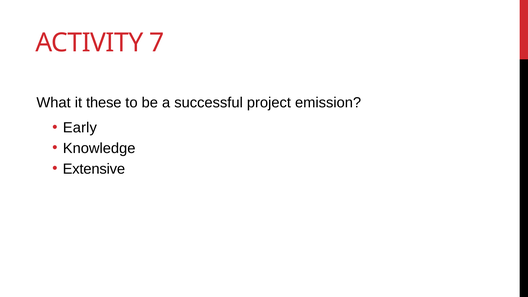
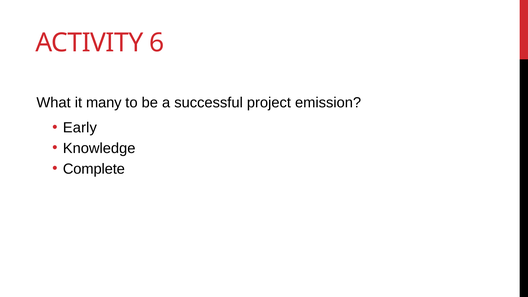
7: 7 -> 6 (157, 43)
these: these -> many (104, 103)
Extensive: Extensive -> Complete (94, 169)
